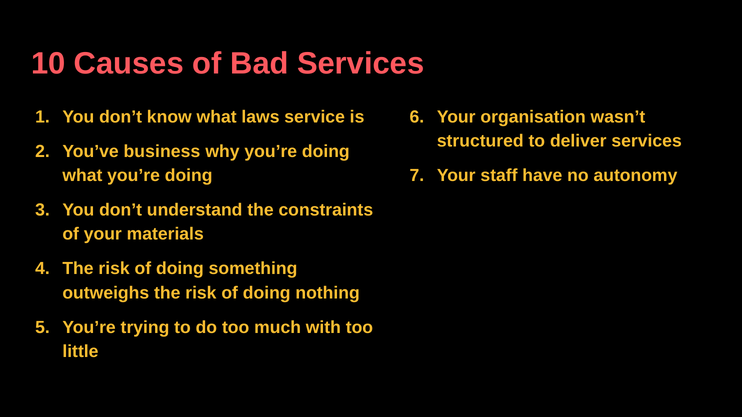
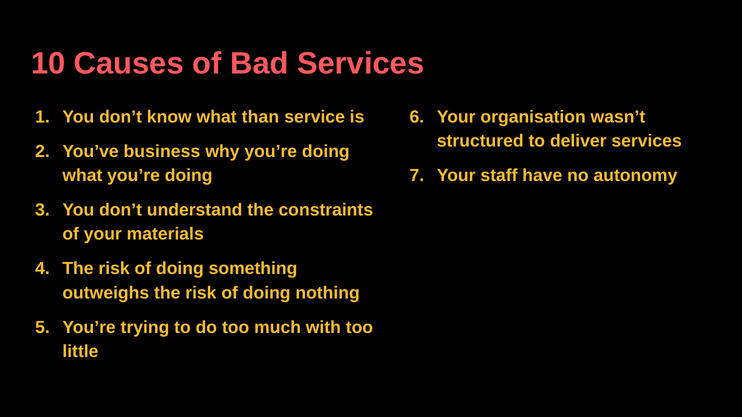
laws: laws -> than (260, 117)
